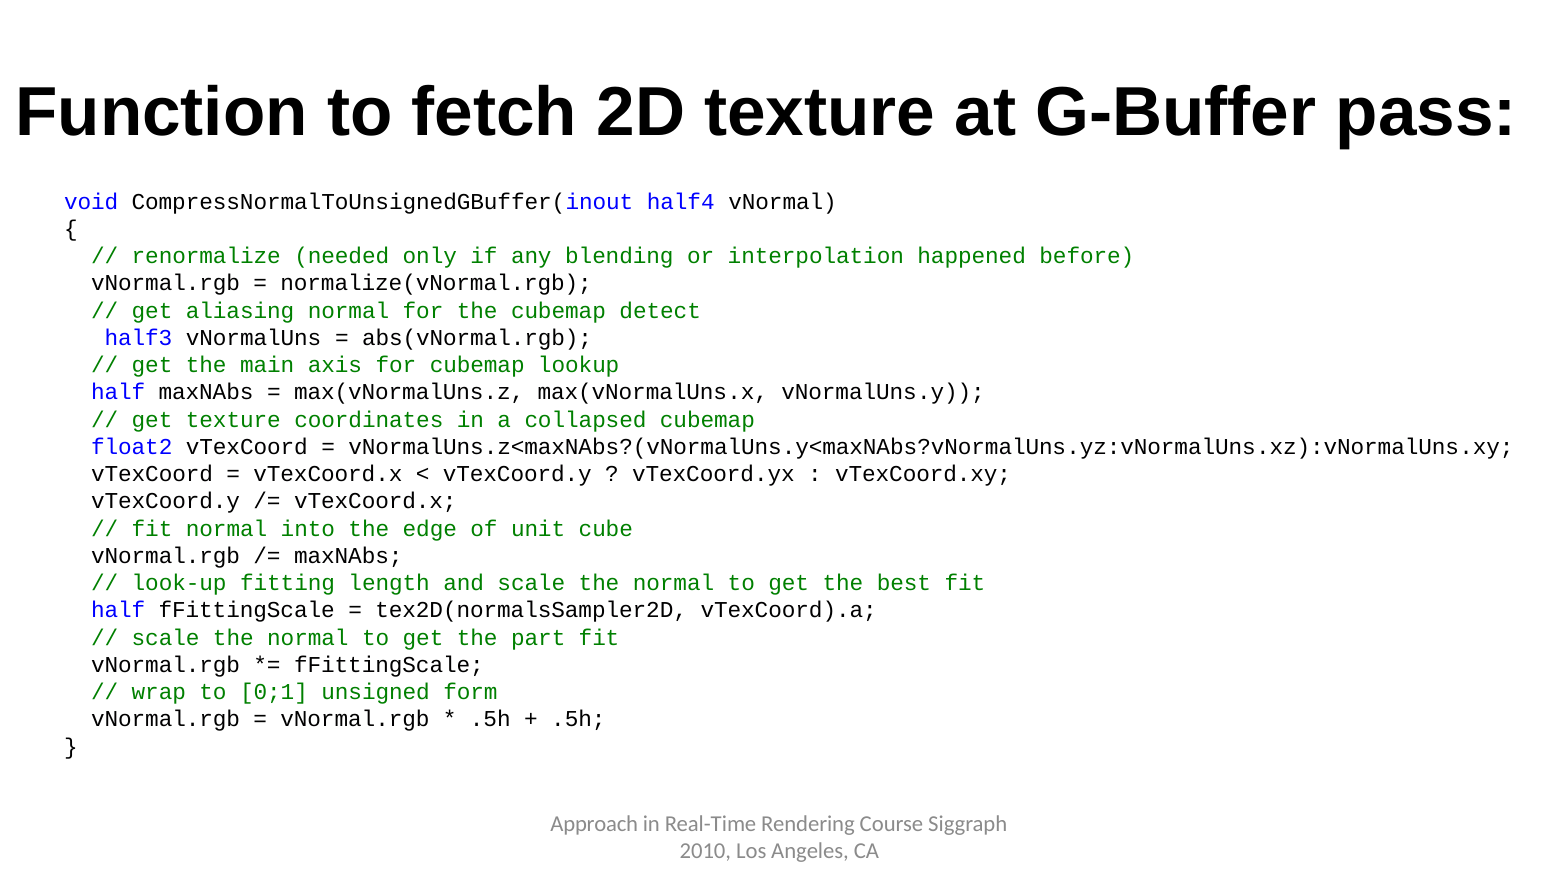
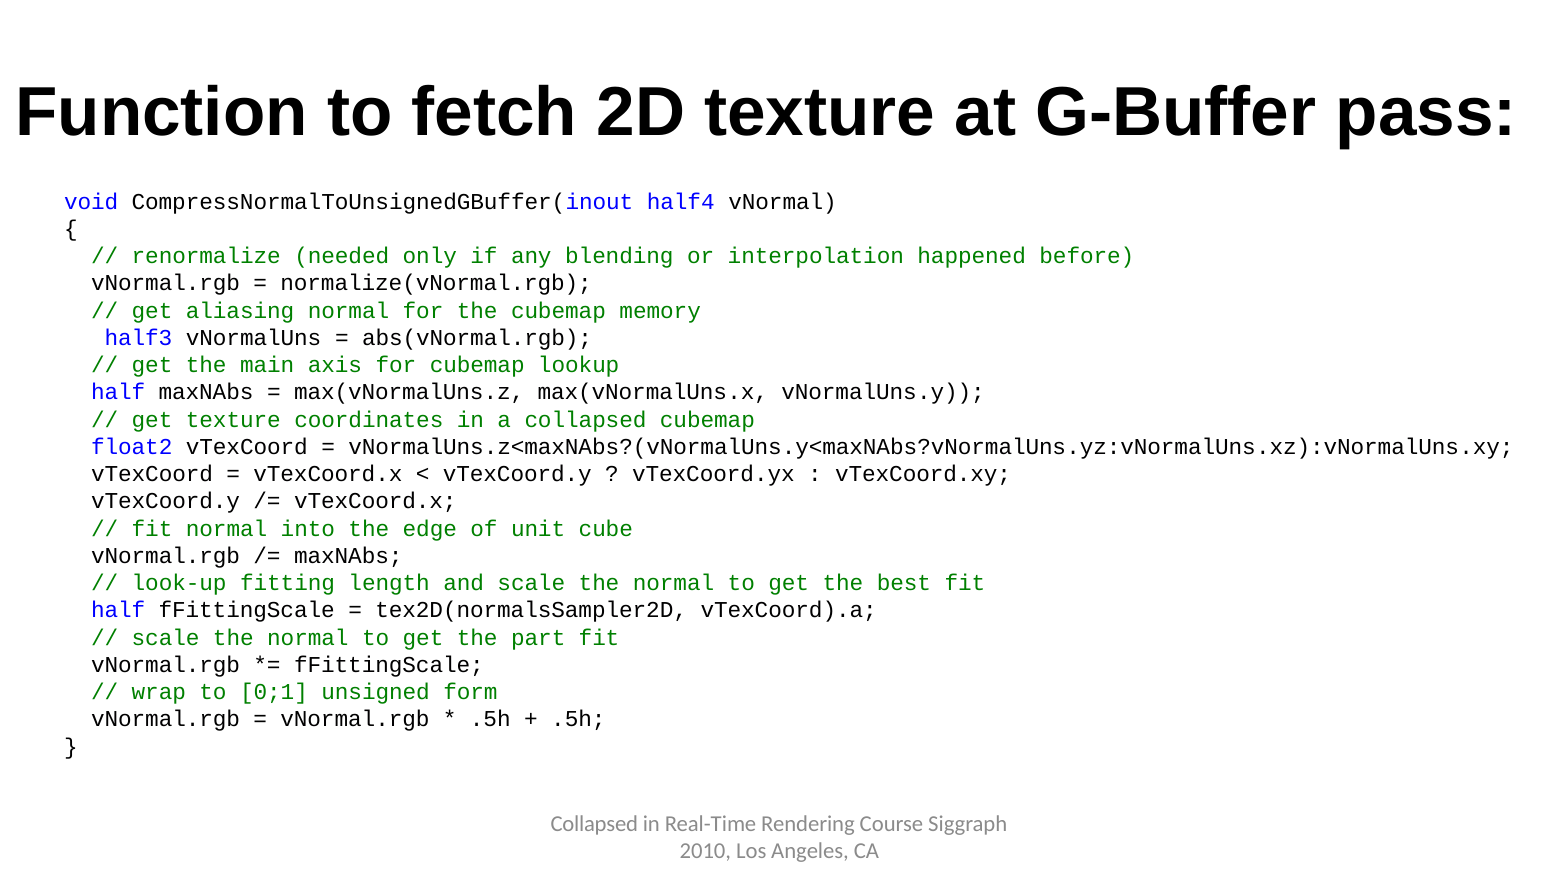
detect: detect -> memory (660, 311)
Approach: Approach -> Collapsed (594, 824)
